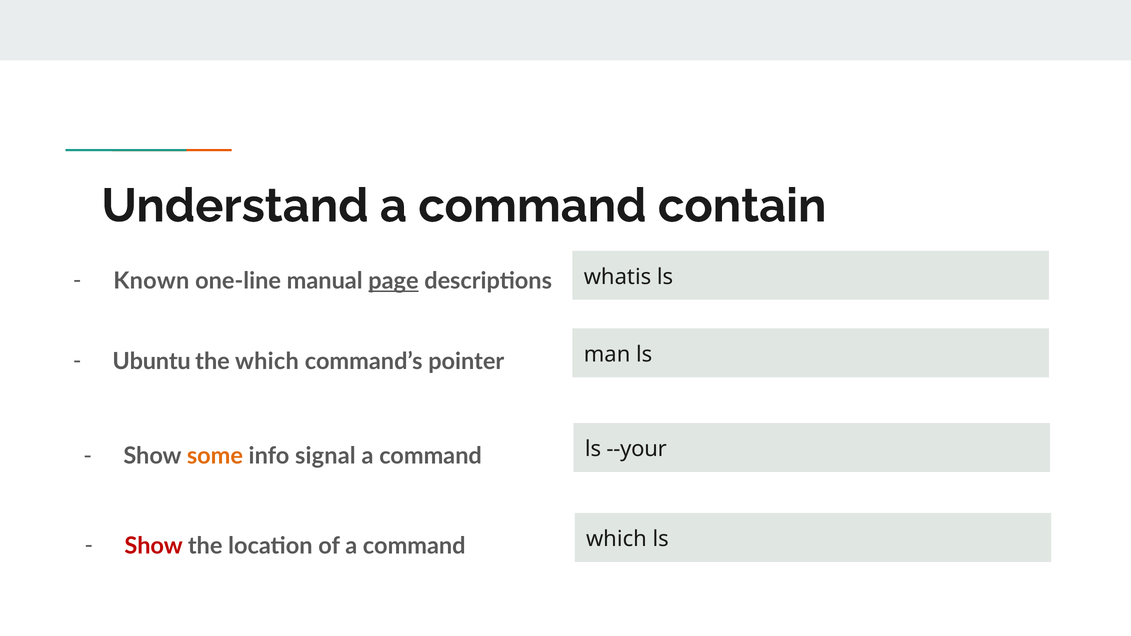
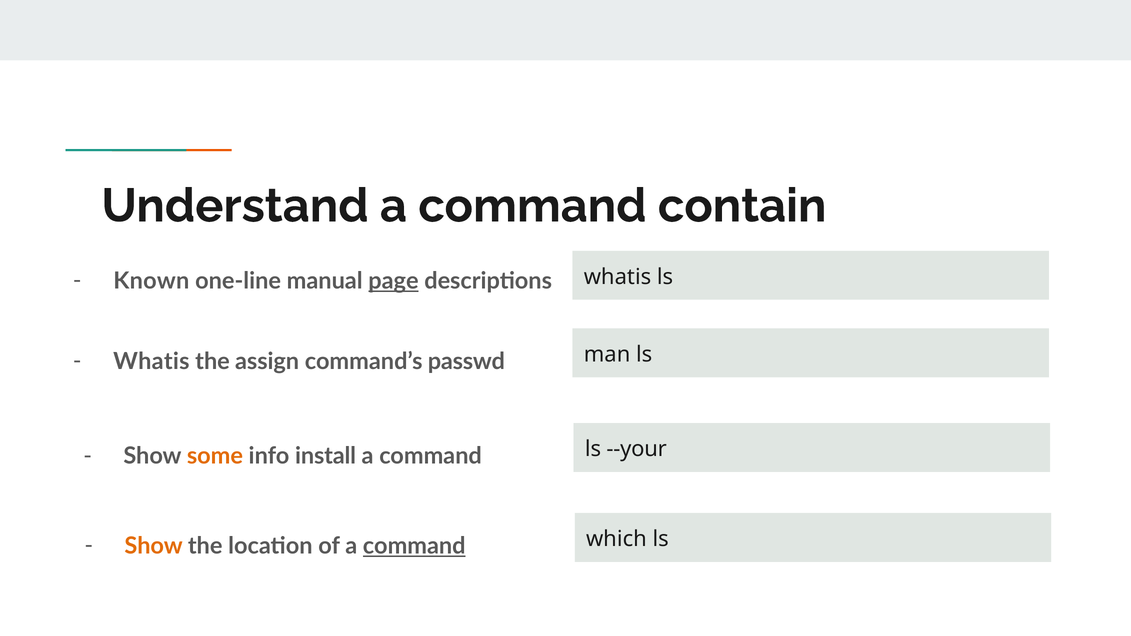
Ubuntu: Ubuntu -> Whatis (151, 362)
the which: which -> assign (267, 362)
pointer: pointer -> passwd (466, 362)
signal: signal -> install (326, 456)
Show colour: red -> orange (154, 546)
command underline: none -> present (414, 546)
